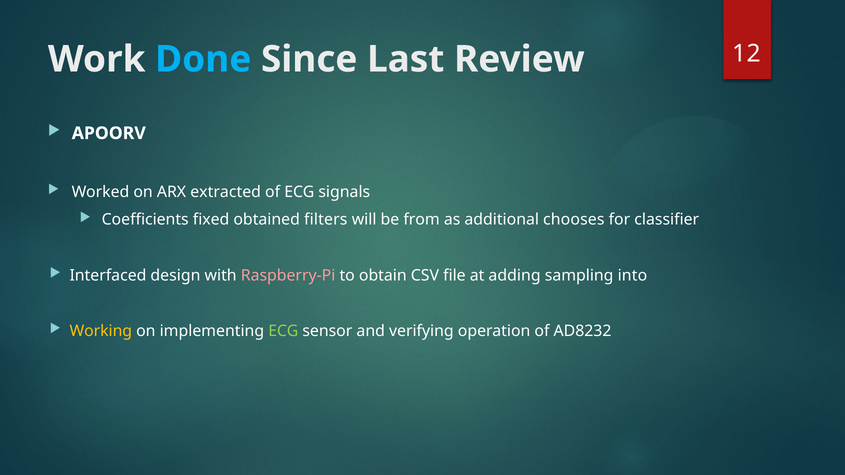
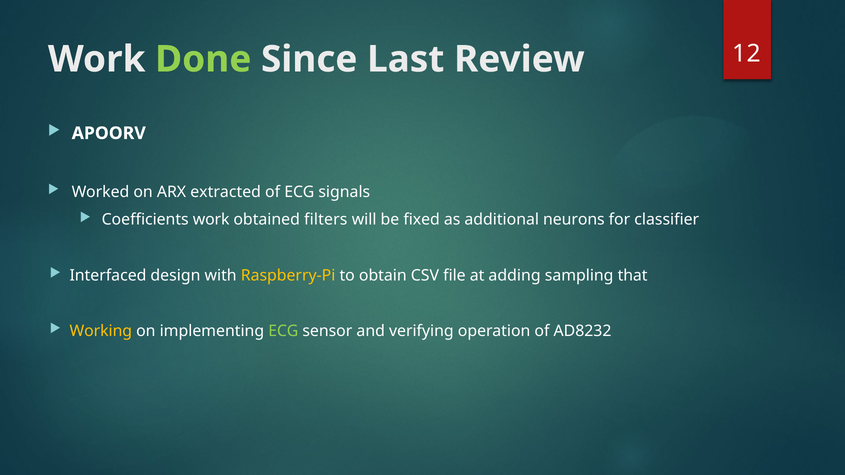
Done colour: light blue -> light green (203, 59)
Coefficients fixed: fixed -> work (211, 220)
from: from -> fixed (422, 220)
chooses: chooses -> neurons (574, 220)
Raspberry-Pi colour: pink -> yellow (288, 275)
into: into -> that (633, 275)
